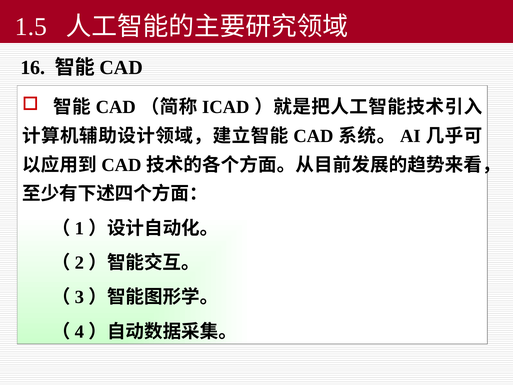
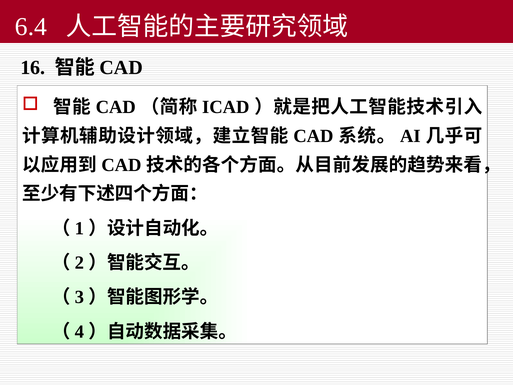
1.5: 1.5 -> 6.4 (31, 27)
